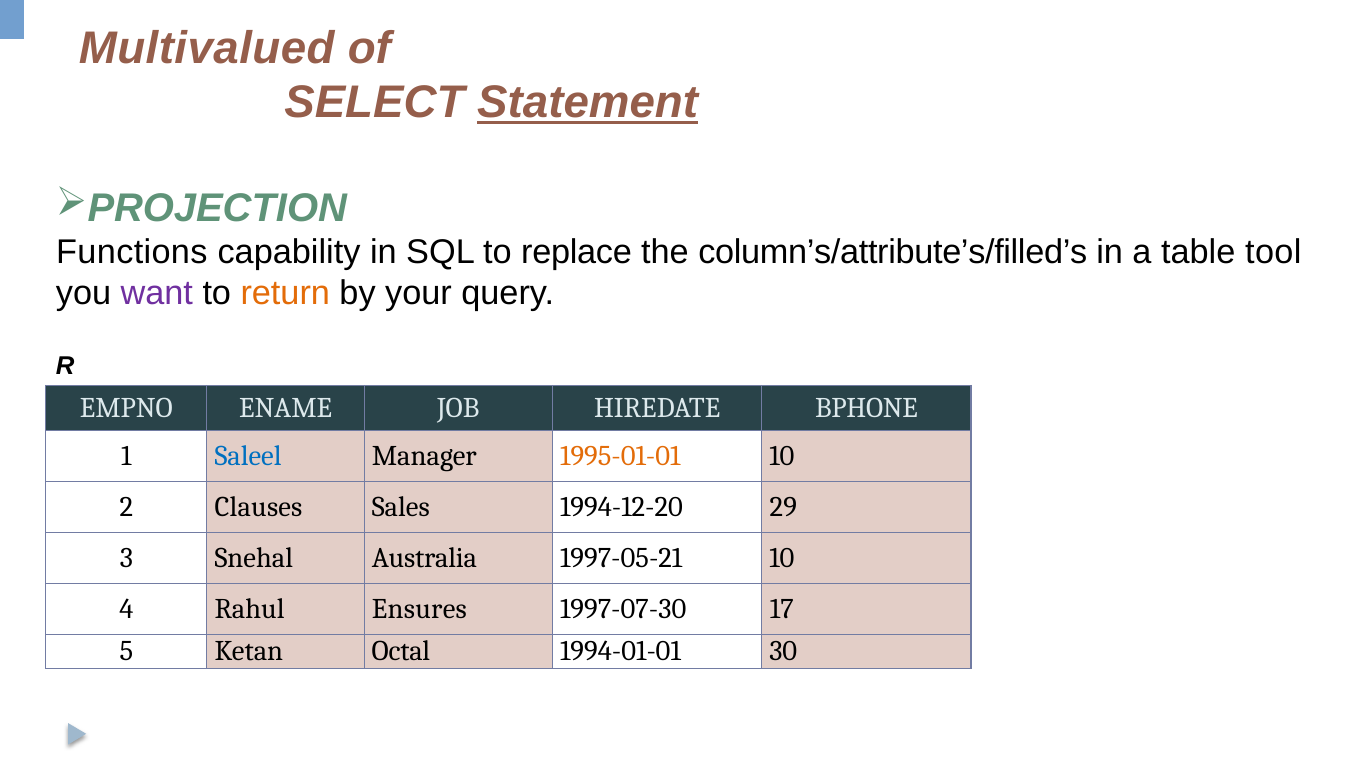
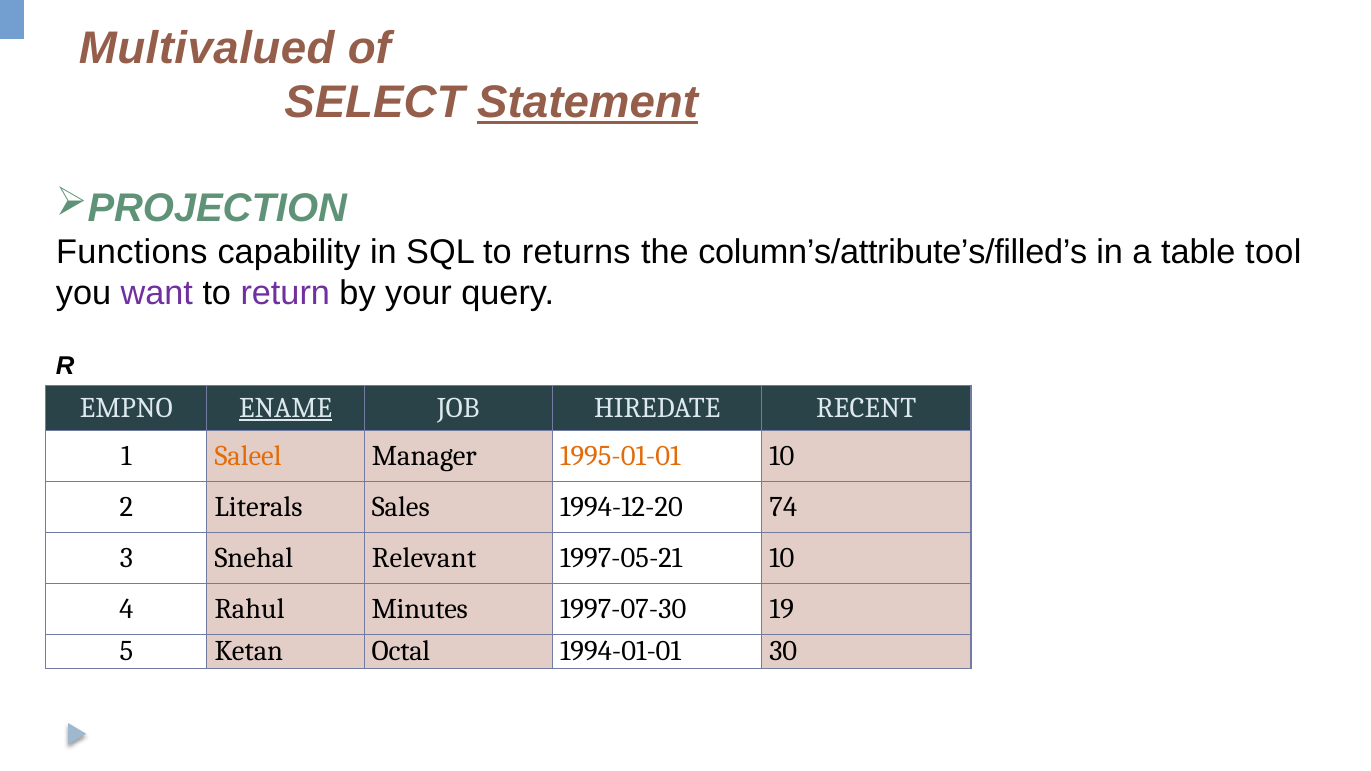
replace: replace -> returns (576, 253)
return colour: orange -> purple (285, 294)
ENAME underline: none -> present (286, 408)
BPHONE: BPHONE -> RECENT (866, 408)
Saleel colour: blue -> orange (248, 456)
Clauses: Clauses -> Literals (259, 507)
29: 29 -> 74 (783, 507)
Australia: Australia -> Relevant (424, 558)
Ensures: Ensures -> Minutes (420, 609)
17: 17 -> 19 (782, 609)
